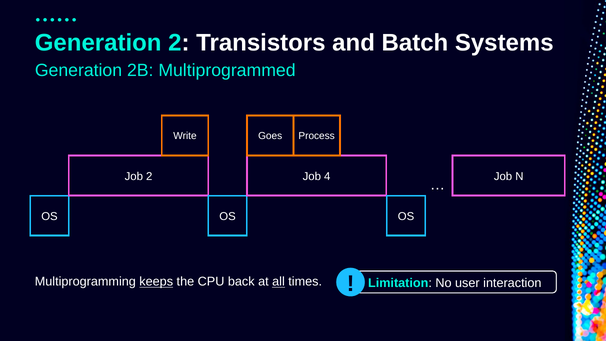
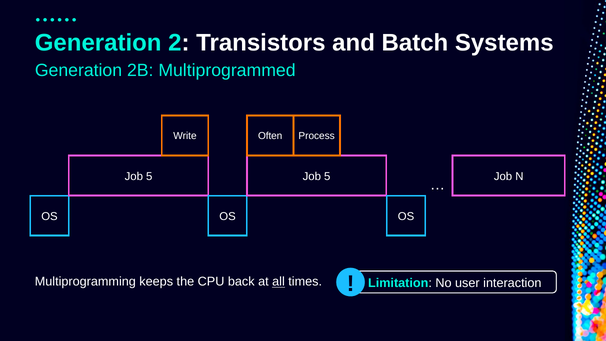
Goes: Goes -> Often (270, 136)
2: 2 -> 5 (149, 176)
4: 4 -> 5 (327, 176)
keeps underline: present -> none (156, 282)
